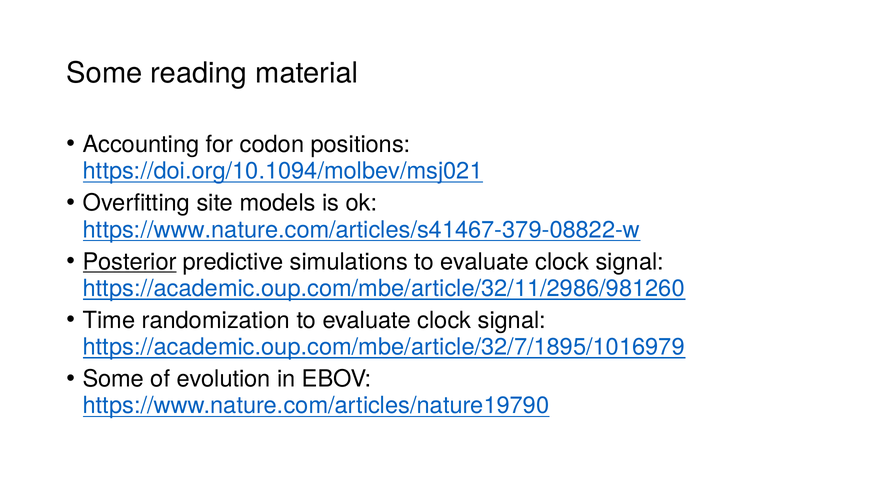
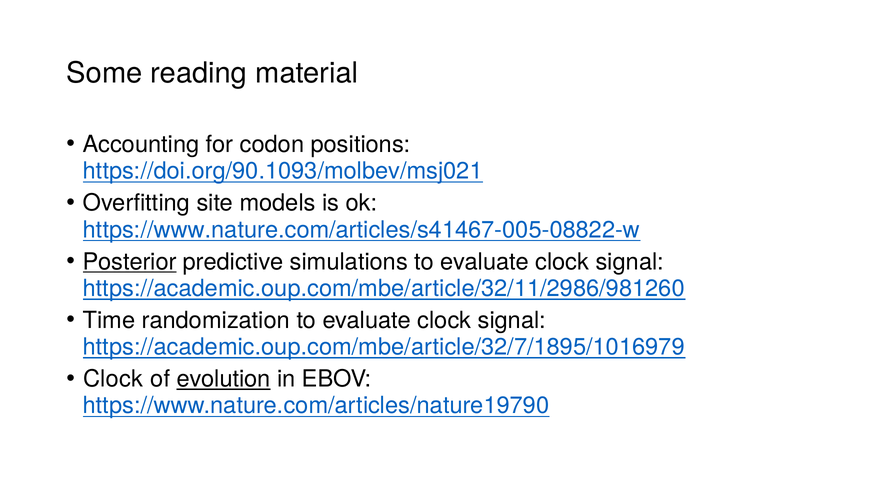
https://doi.org/10.1094/molbev/msj021: https://doi.org/10.1094/molbev/msj021 -> https://doi.org/90.1093/molbev/msj021 (283, 171)
https://www.nature.com/articles/s41467-379-08822-w: https://www.nature.com/articles/s41467-379-08822-w -> https://www.nature.com/articles/s41467-005-08822-w (361, 230)
Some: Some -> Clock (113, 379)
evolution underline: none -> present (224, 379)
